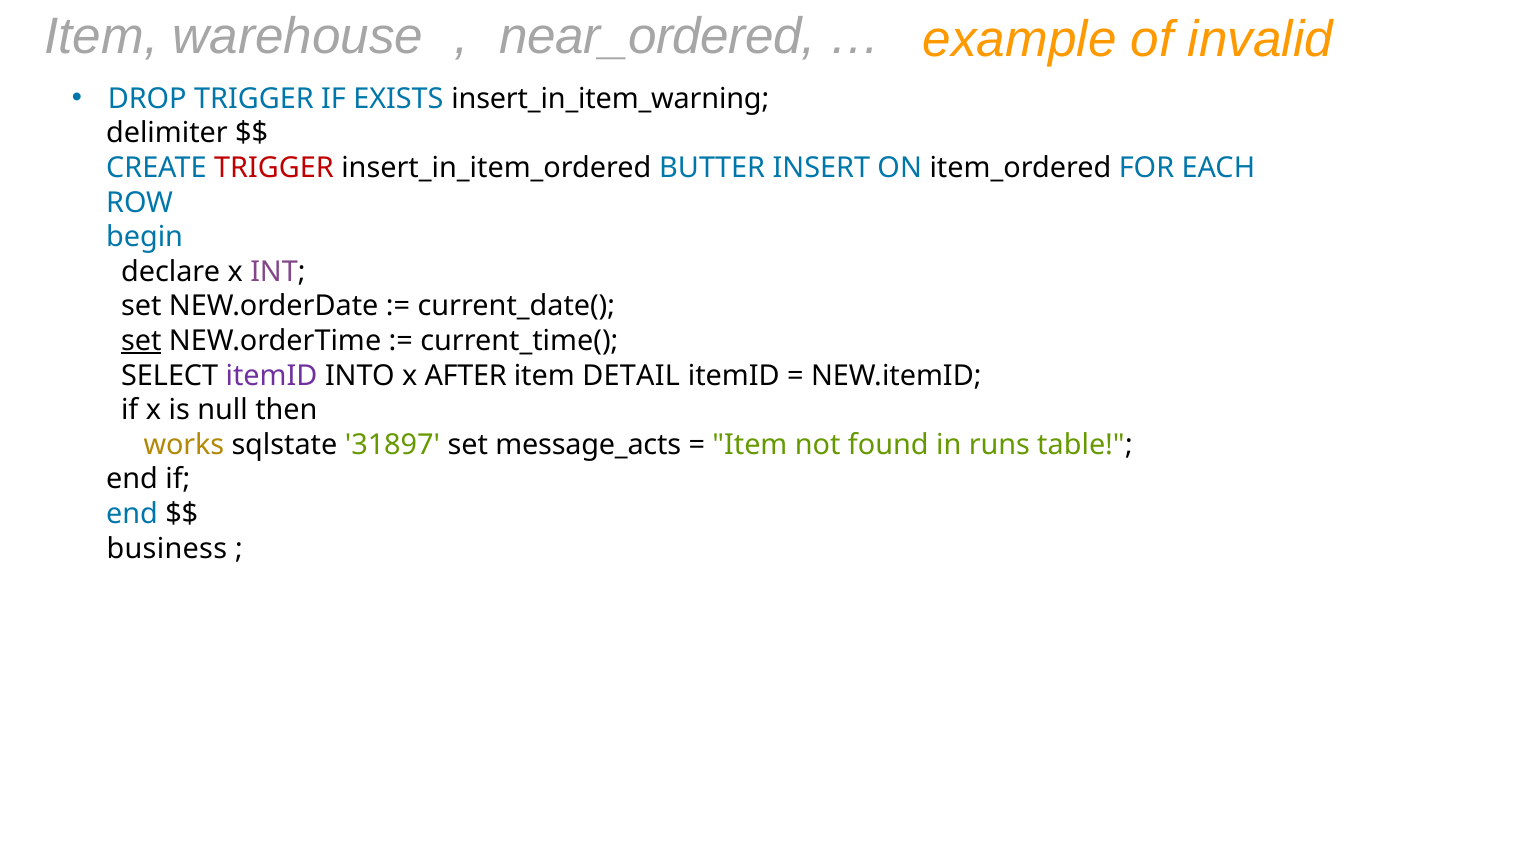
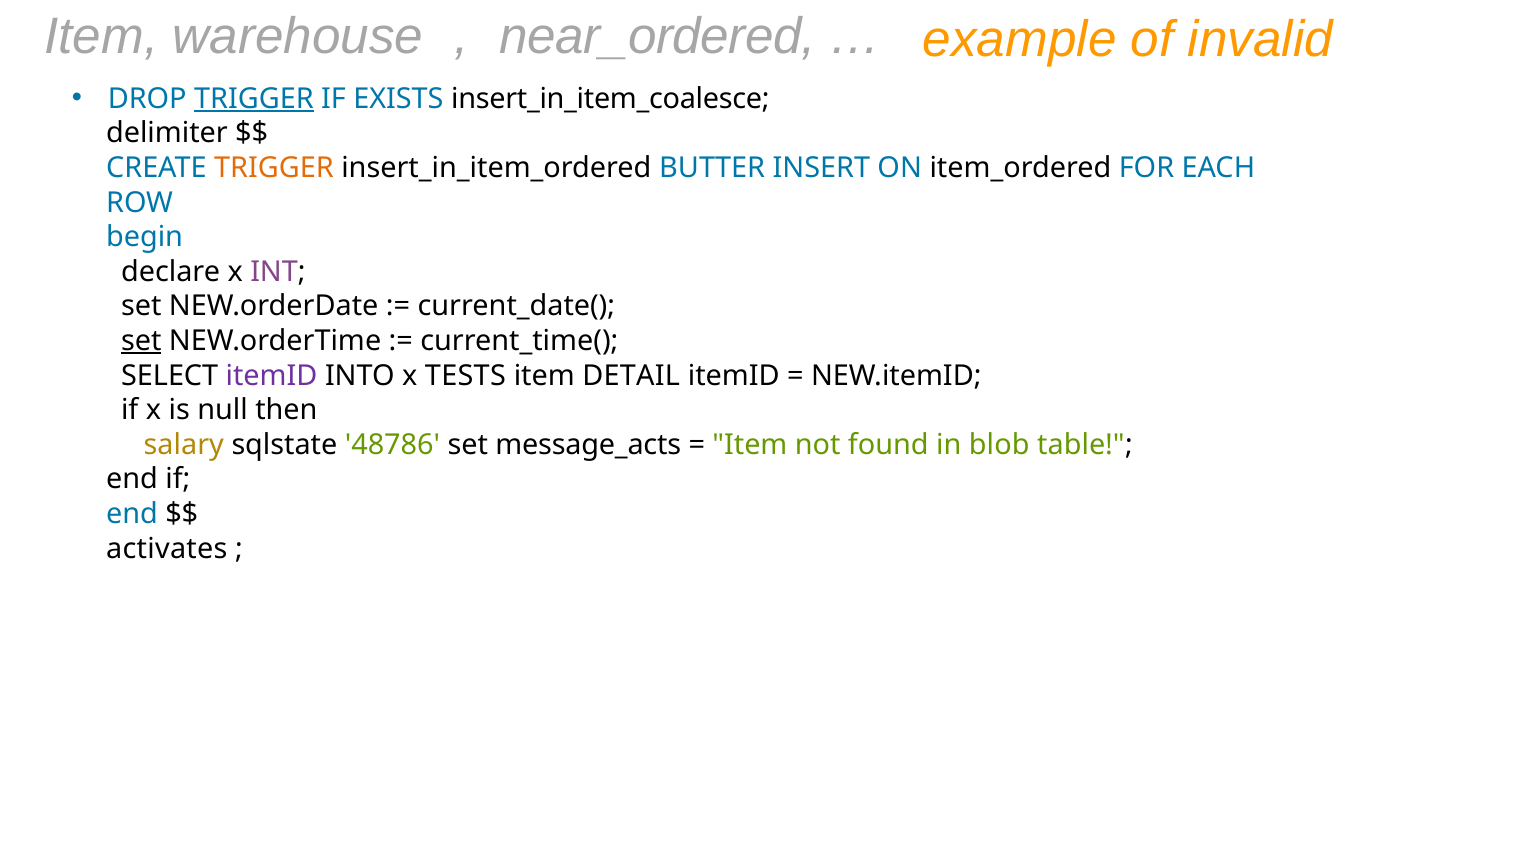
TRIGGER underline: none -> present (254, 99)
insert_in_item_warning: insert_in_item_warning -> insert_in_item_coalesce (610, 99)
TRIGGER colour: red -> orange (274, 168)
AFTER: AFTER -> TESTS (465, 375)
works: works -> salary (184, 444)
31897: 31897 -> 48786 (392, 444)
runs: runs -> blob (999, 444)
business: business -> activates (167, 548)
